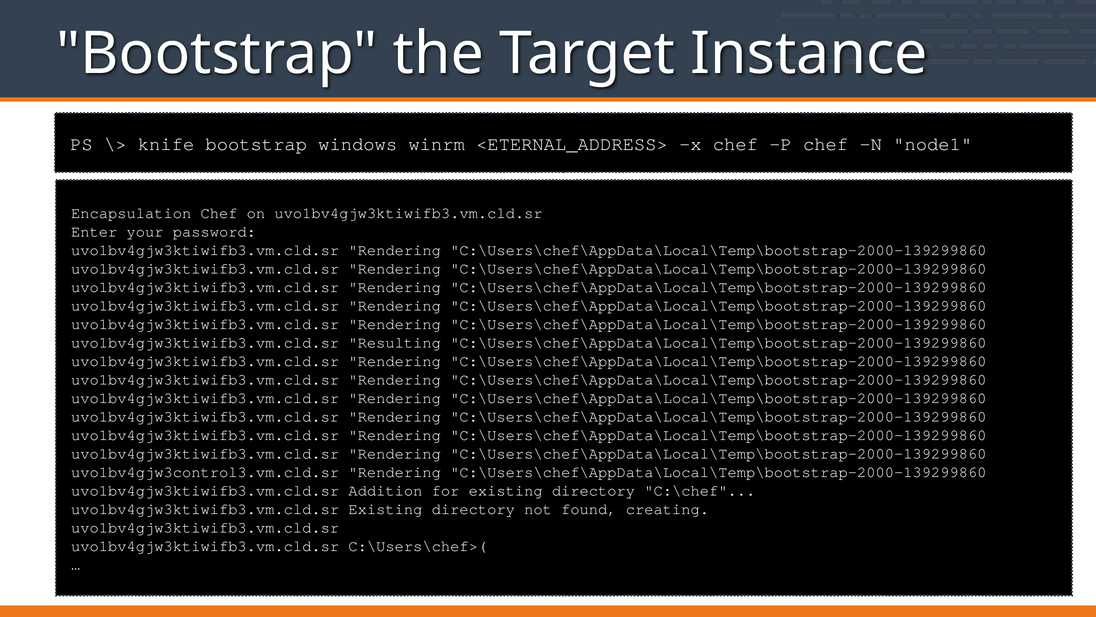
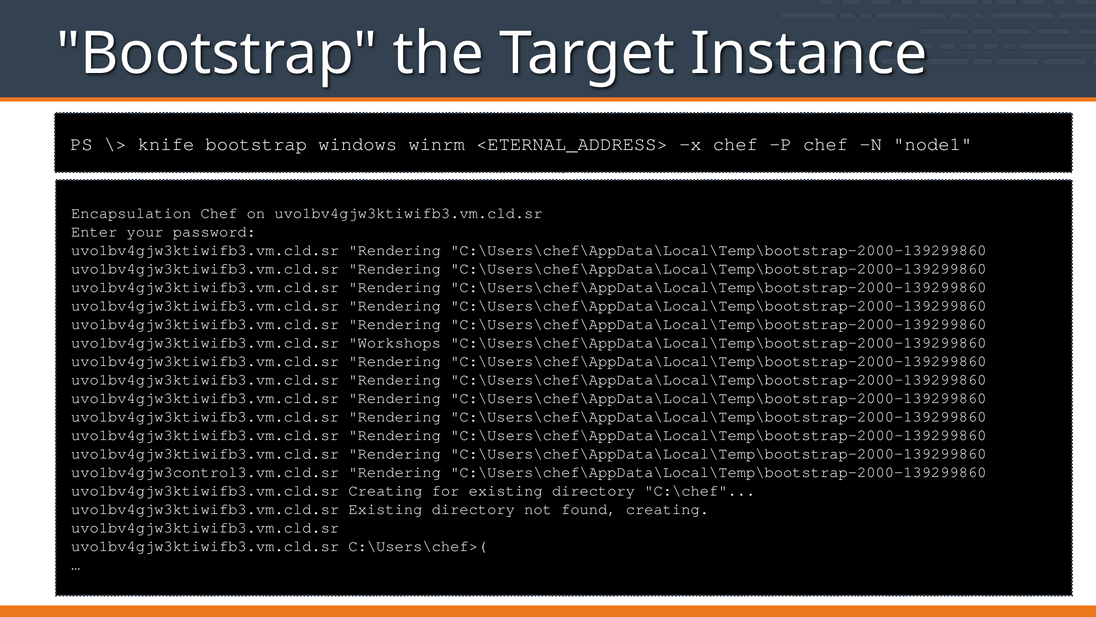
Resulting: Resulting -> Workshops (395, 342)
uvo1bv4gjw3ktiwifb3.vm.cld.sr Addition: Addition -> Creating (385, 490)
